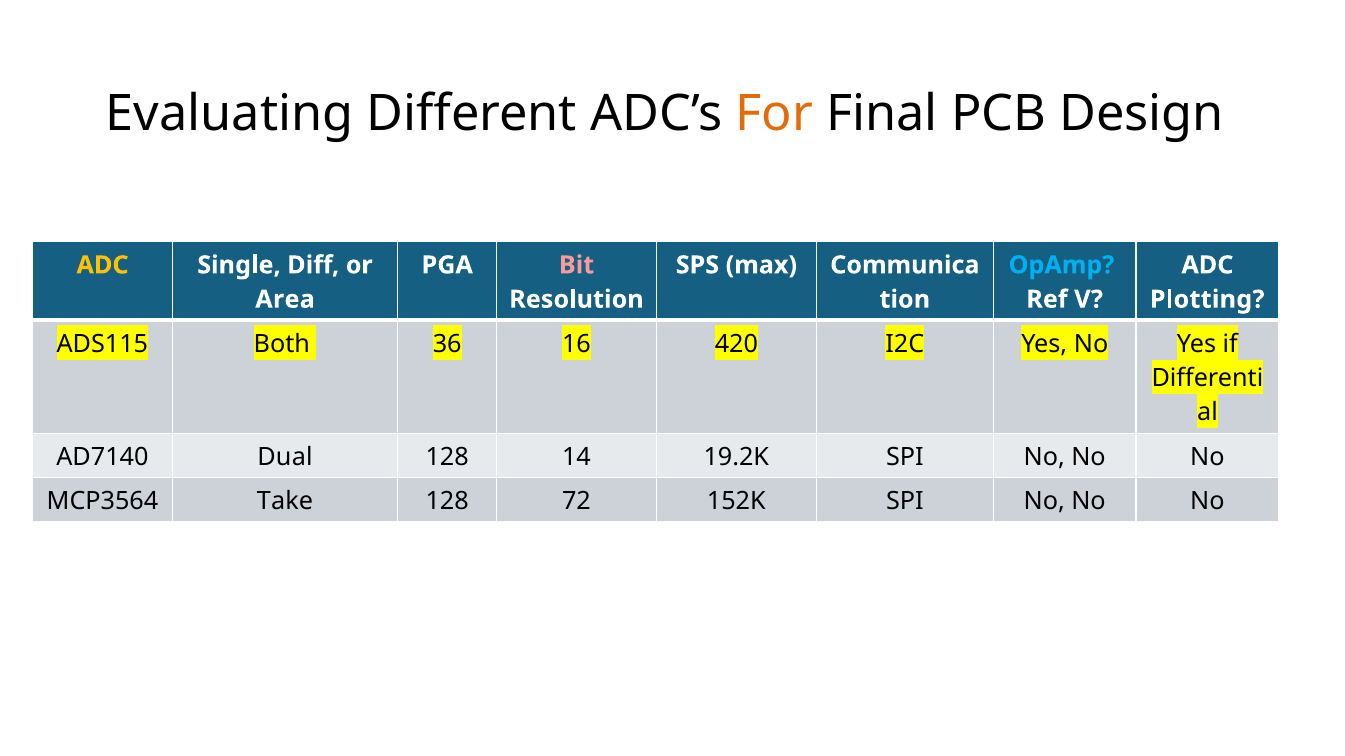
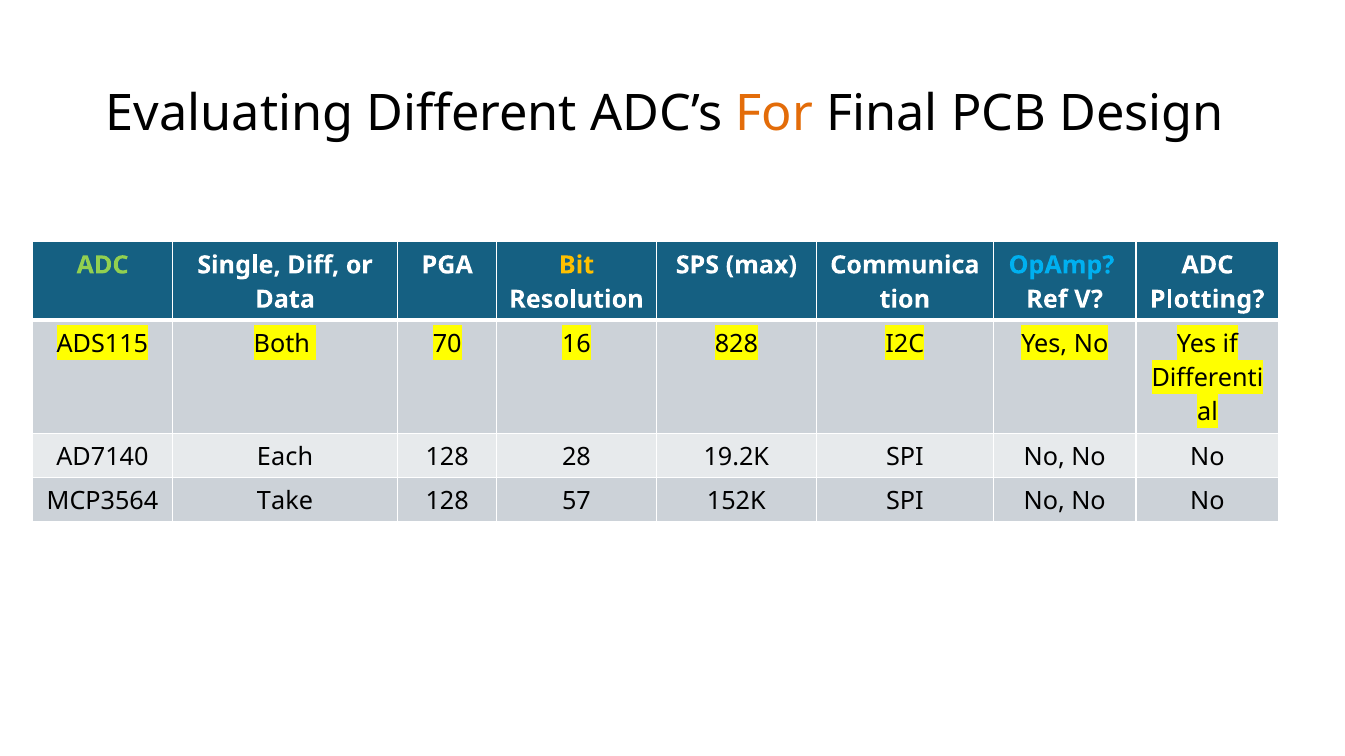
ADC colour: yellow -> light green (103, 265)
Bit colour: pink -> yellow (577, 265)
Area: Area -> Data (285, 300)
36: 36 -> 70 (447, 344)
420: 420 -> 828 (736, 344)
Dual: Dual -> Each (285, 457)
14: 14 -> 28 (577, 457)
72: 72 -> 57 (577, 502)
